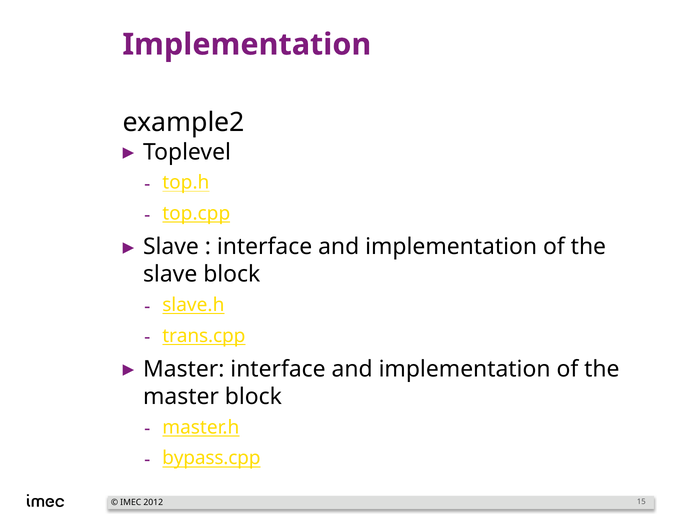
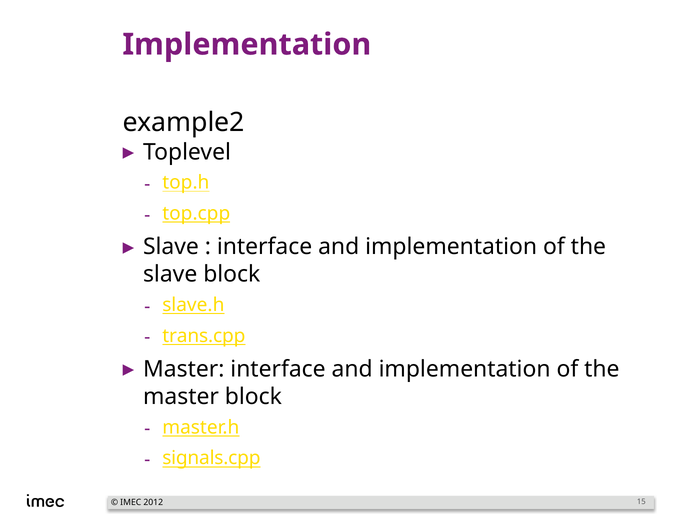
bypass.cpp: bypass.cpp -> signals.cpp (211, 458)
